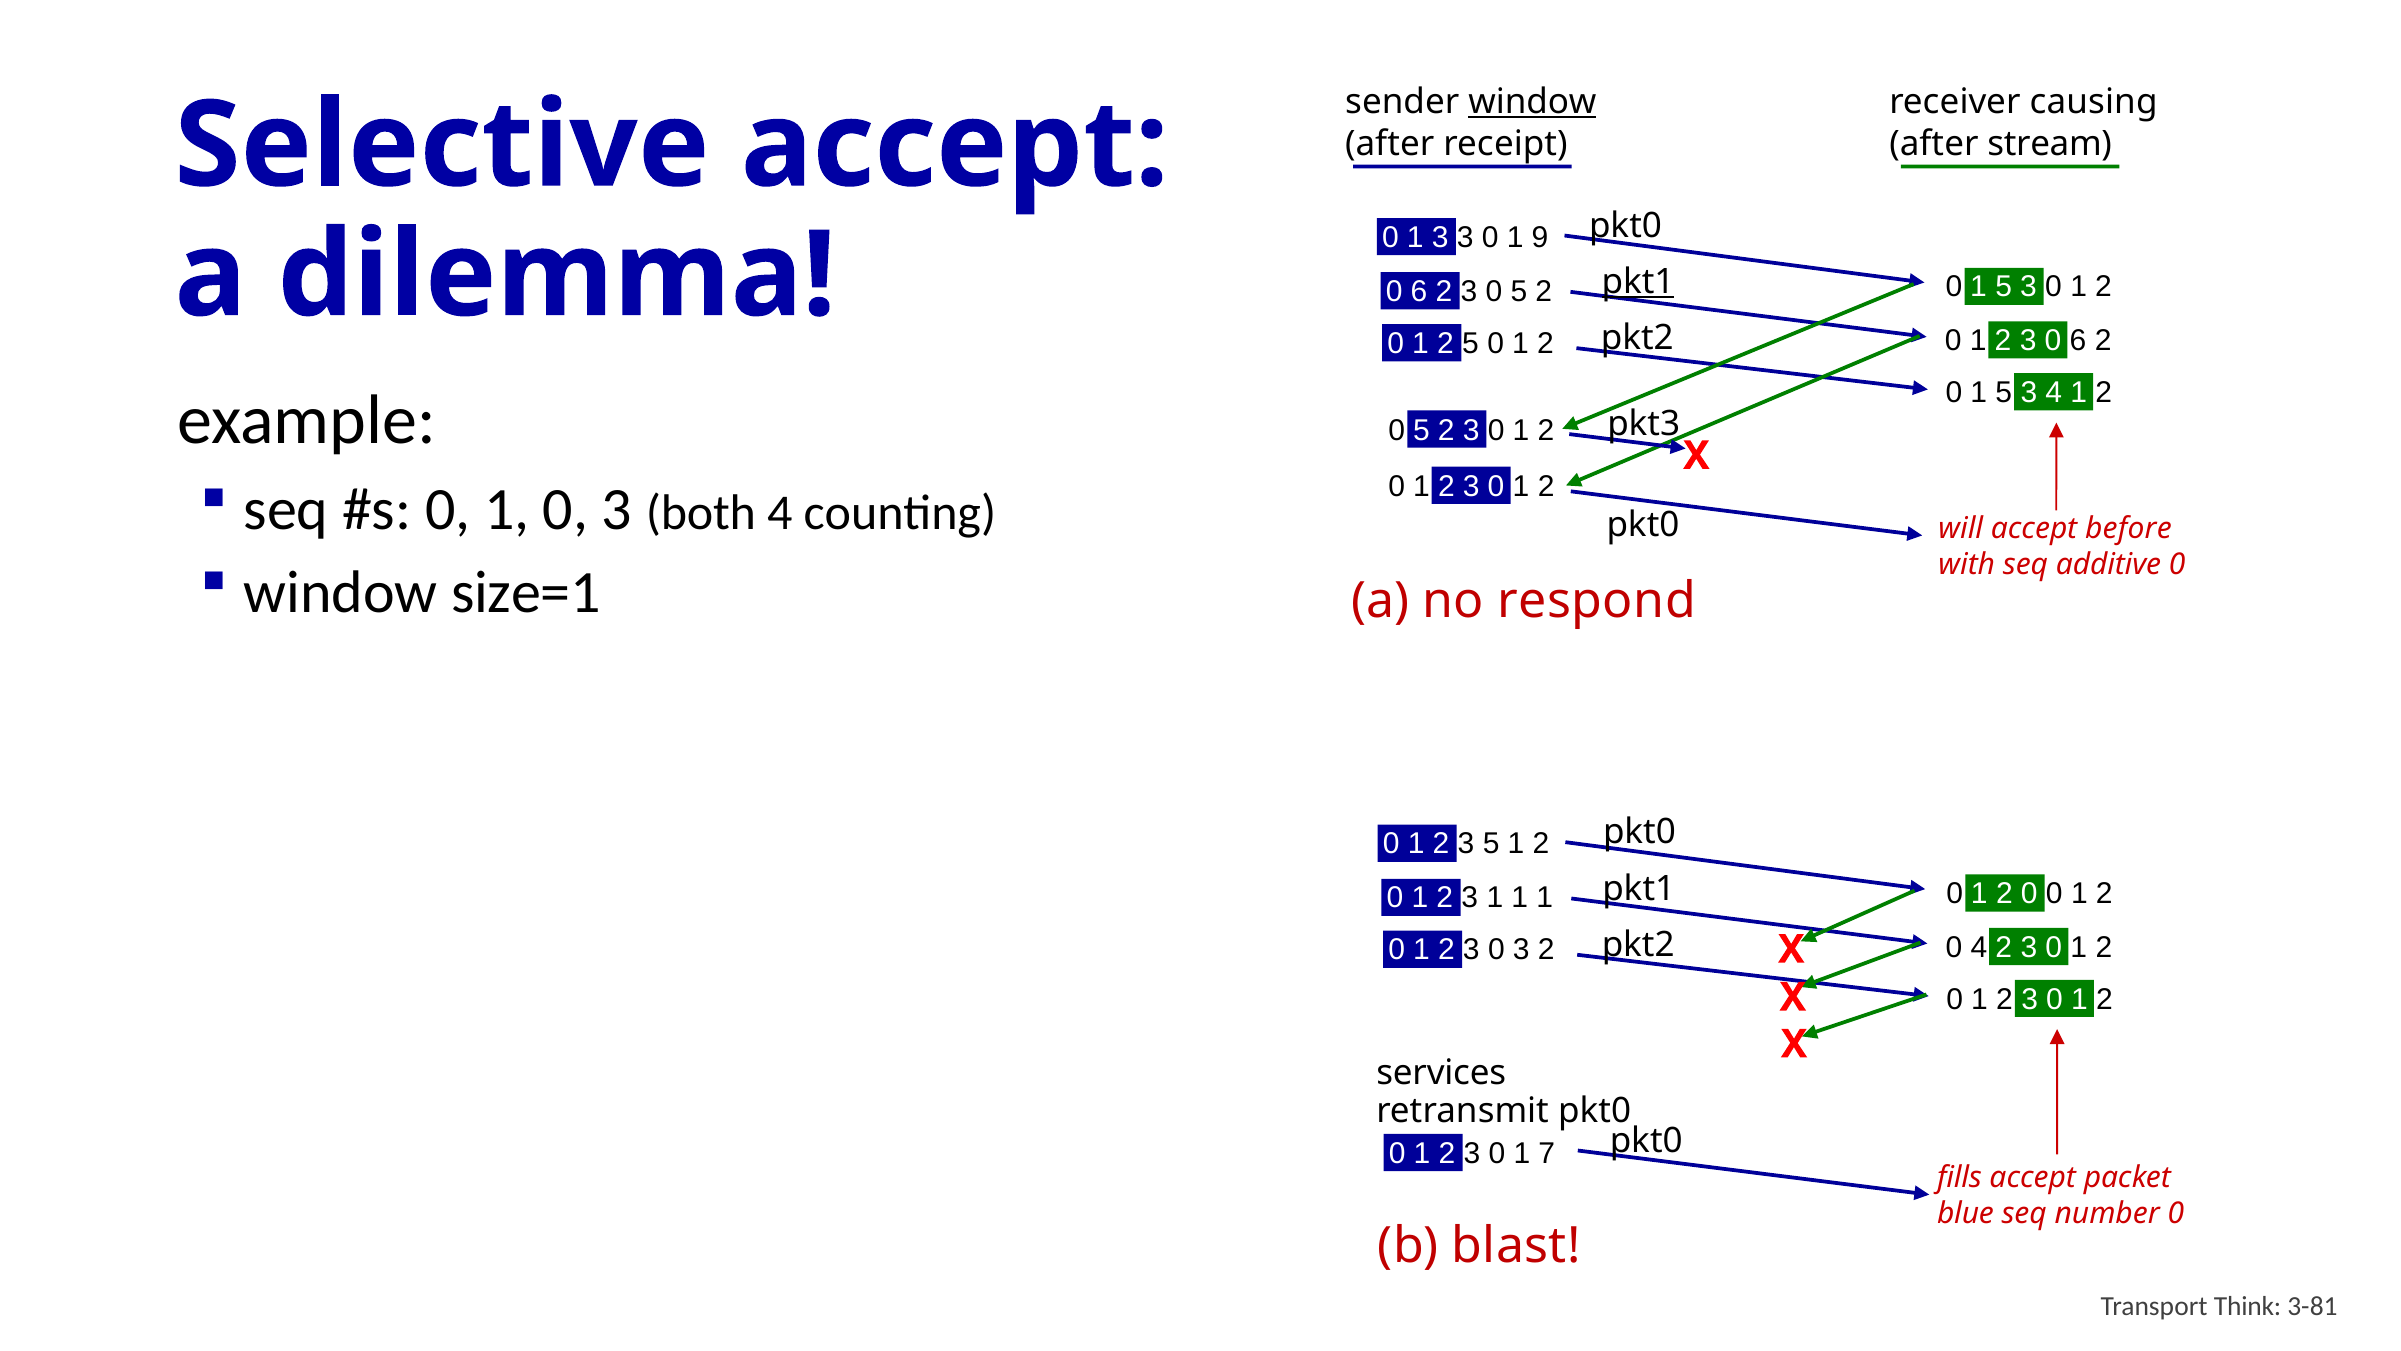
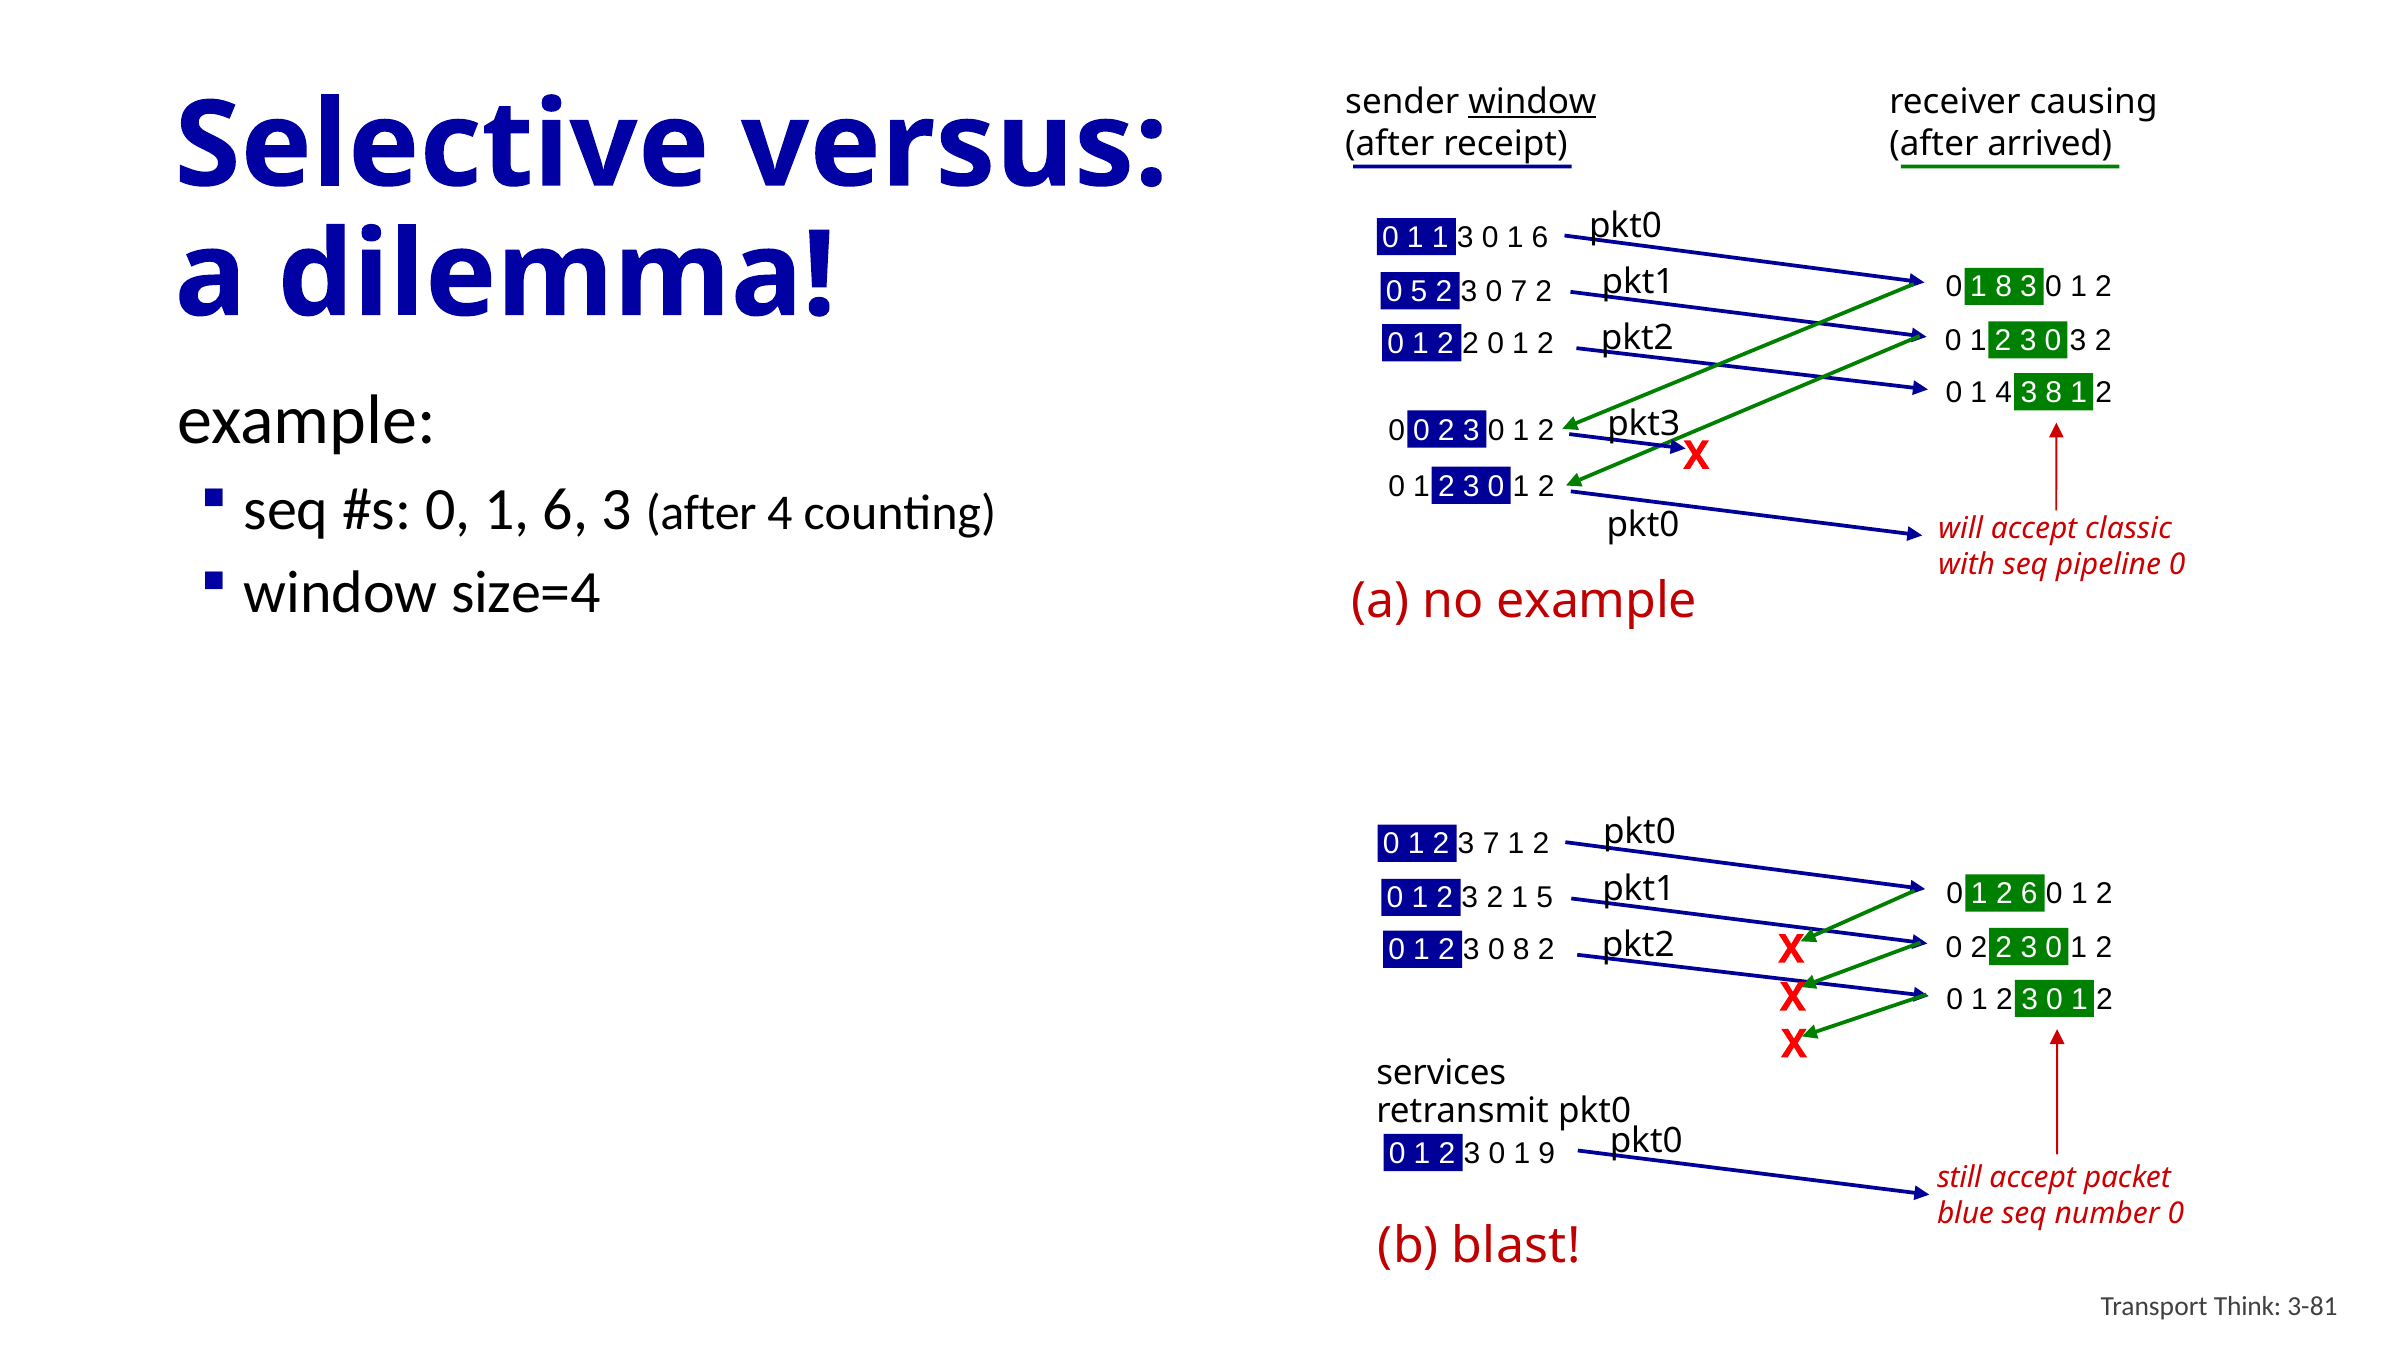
Selective accept: accept -> versus (955, 146)
stream: stream -> arrived (2050, 143)
1 3: 3 -> 1 (1440, 237)
3 0 1 9: 9 -> 6 (1540, 237)
pkt1 underline: present -> none (1638, 282)
5: 5 -> 8 (2004, 287)
6: 6 -> 5 (1419, 291)
3 0 5: 5 -> 7 (1519, 291)
3 0 6: 6 -> 3 (2078, 341)
1 2 5: 5 -> 2 (1470, 343)
5: 5 -> 4 (2004, 393)
3 4: 4 -> 8 (2054, 393)
5: 5 -> 0 (1421, 430)
0: 0 -> 6 (566, 510)
3 both: both -> after (701, 513)
before: before -> classic (2129, 529)
additive: additive -> pipeline (2108, 565)
size=1: size=1 -> size=4 (526, 593)
no respond: respond -> example (1597, 601)
3 5: 5 -> 7 (1491, 844)
0: 0 -> 6 (2029, 893)
2 3 1: 1 -> 2 (1495, 898)
1: 1 -> 5 (1545, 898)
4: 4 -> 2 (1979, 947)
3 0 3: 3 -> 8 (1521, 950)
7: 7 -> 9 (1547, 1153)
fills: fills -> still (1960, 1177)
